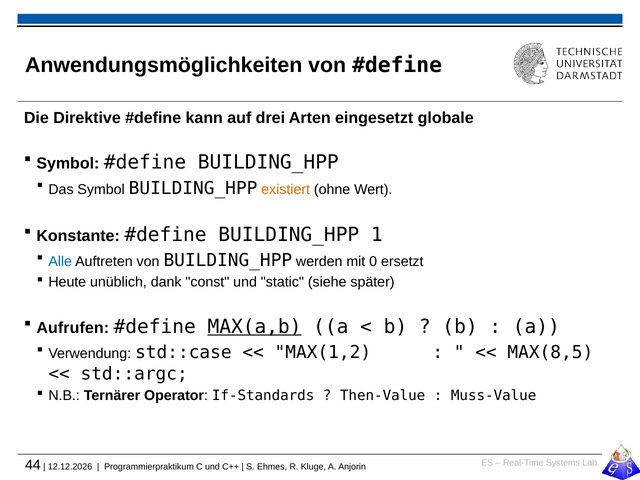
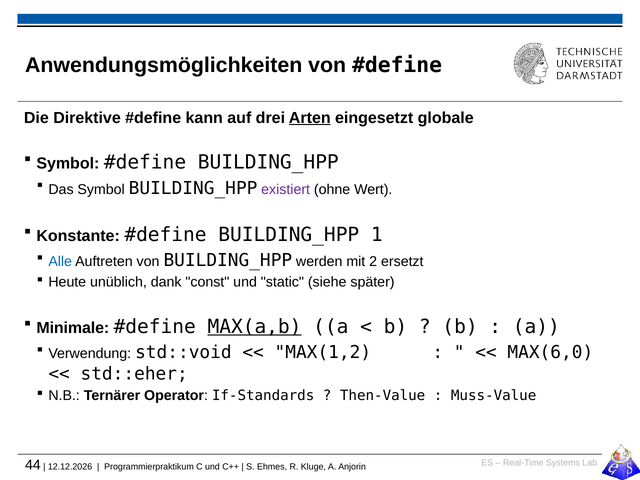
Arten underline: none -> present (310, 118)
existiert colour: orange -> purple (286, 190)
0: 0 -> 2 (373, 262)
Aufrufen: Aufrufen -> Minimale (73, 328)
std::case: std::case -> std::void (183, 353)
MAX(8,5: MAX(8,5 -> MAX(6,0 (550, 353)
std::argc: std::argc -> std::eher (134, 374)
